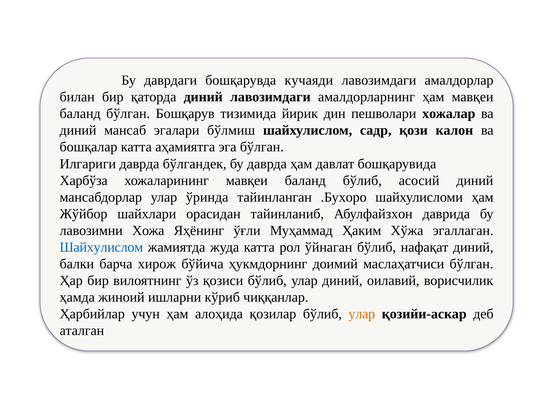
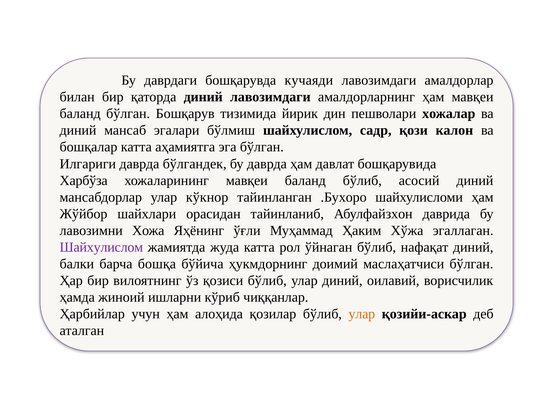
ўринда: ўринда -> кўкнор (207, 197)
Шайхулислом colour: blue -> purple (101, 247)
хирож: хирож -> бошқа (157, 264)
